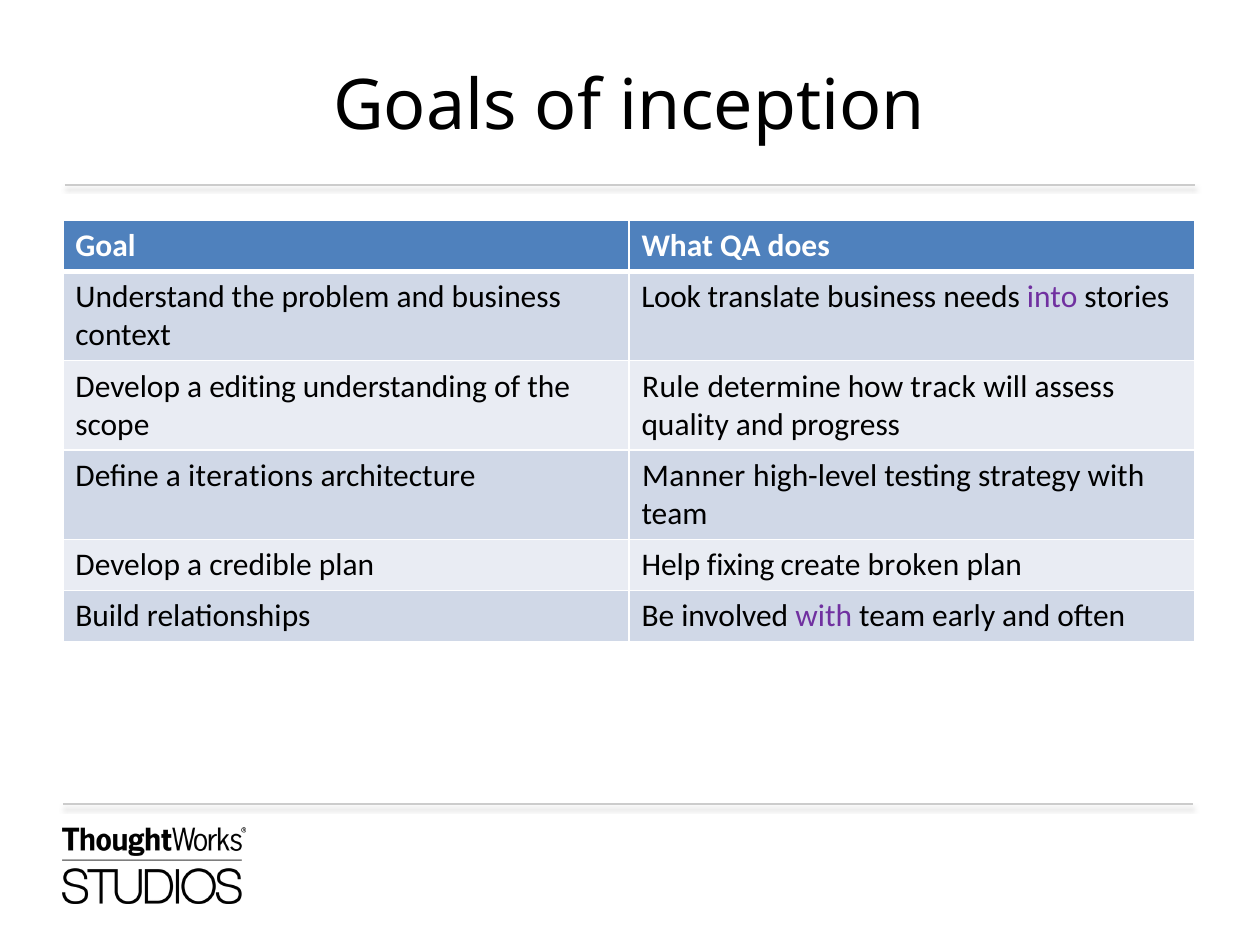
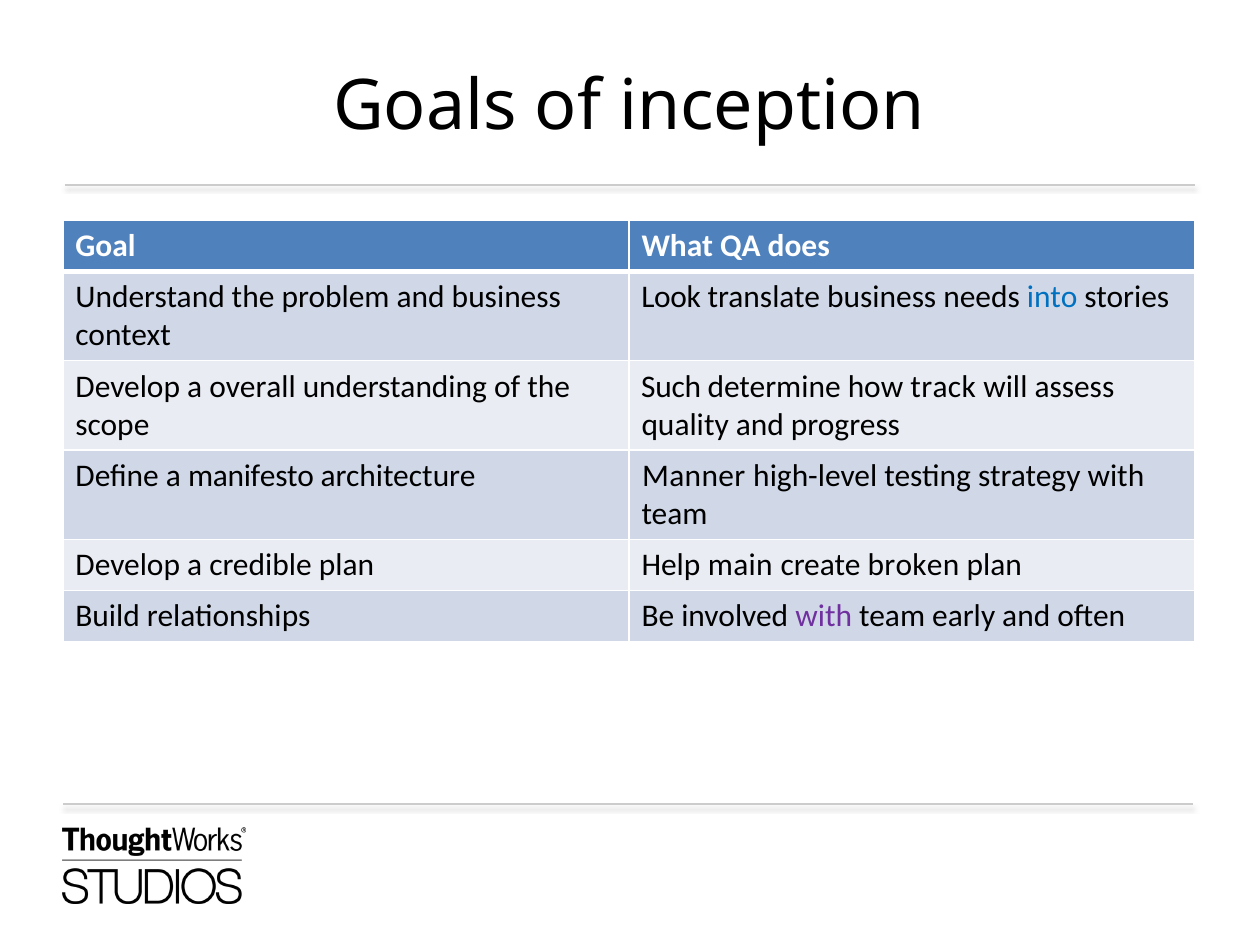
into colour: purple -> blue (1052, 297)
editing: editing -> overall (253, 386)
Rule: Rule -> Such (671, 386)
iterations: iterations -> manifesto (251, 476)
fixing: fixing -> main (740, 565)
